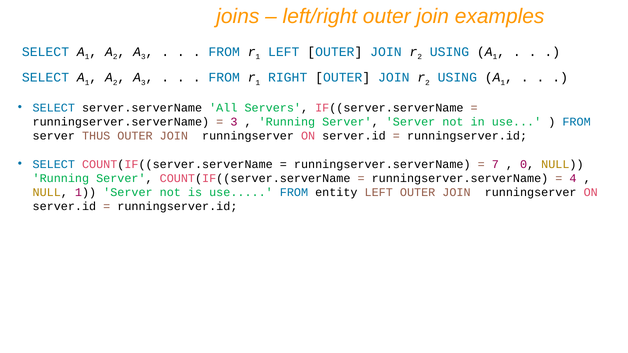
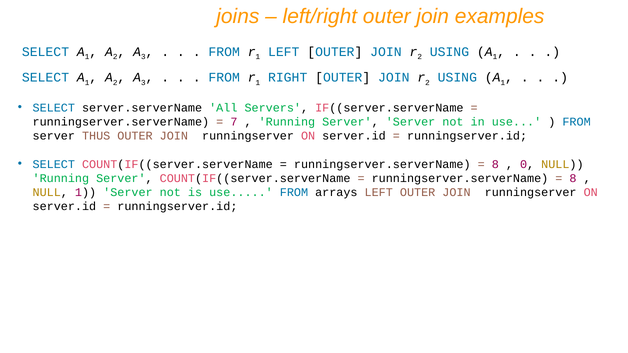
3: 3 -> 7 (234, 122)
7: 7 -> 8 (495, 164)
4: 4 -> 8 (573, 178)
entity: entity -> arrays (336, 193)
